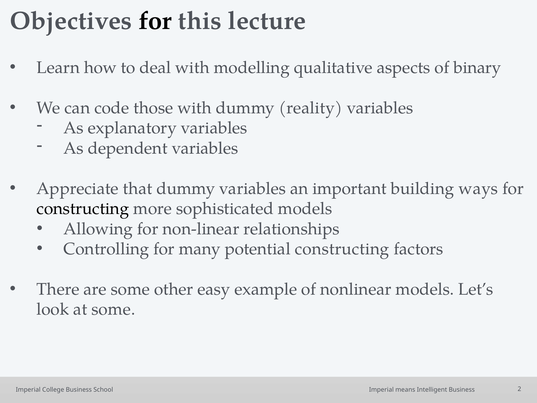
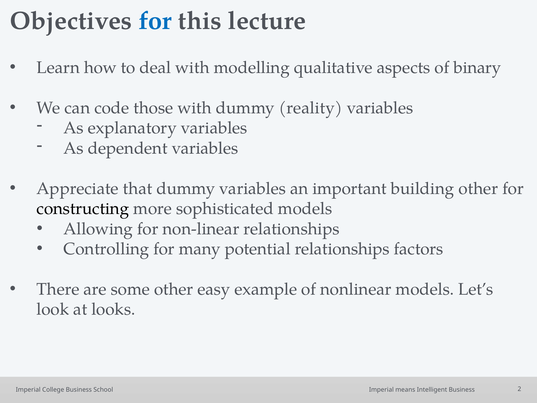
for colour: black -> blue (155, 21)
building ways: ways -> other (478, 188)
potential constructing: constructing -> relationships (342, 249)
at some: some -> looks (113, 309)
